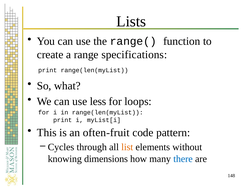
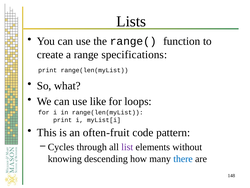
less: less -> like (98, 101)
list colour: orange -> purple (127, 147)
dimensions: dimensions -> descending (106, 158)
